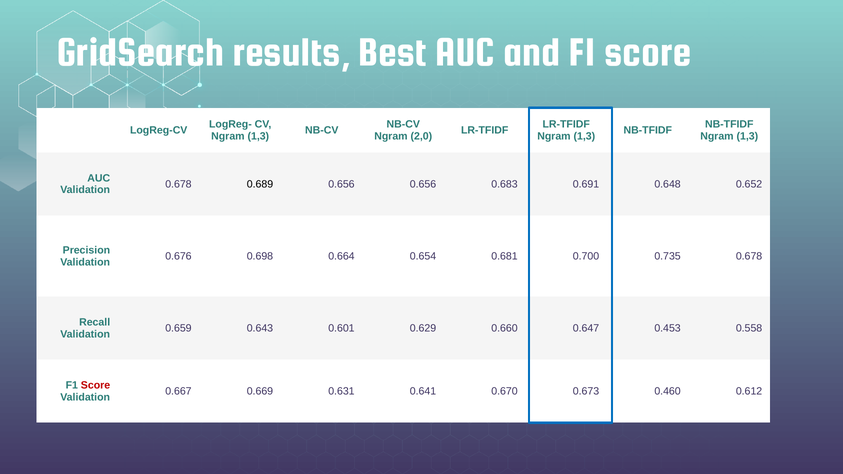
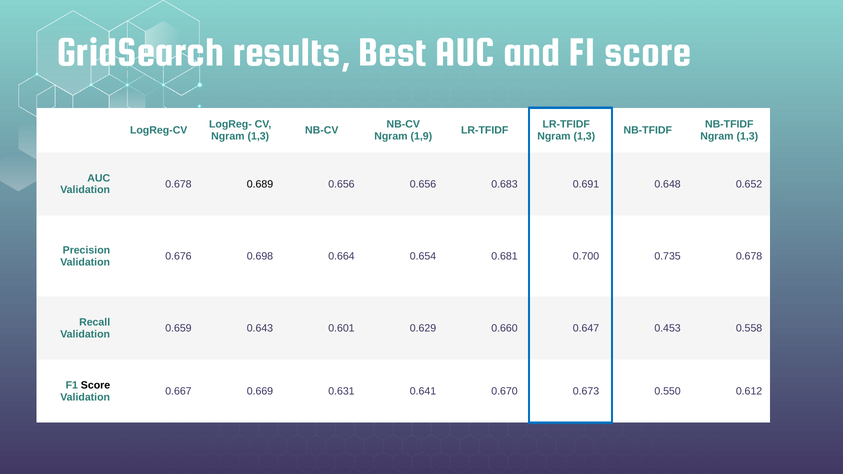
2,0: 2,0 -> 1,9 (421, 136)
Score colour: red -> black (96, 385)
0.460: 0.460 -> 0.550 (668, 391)
